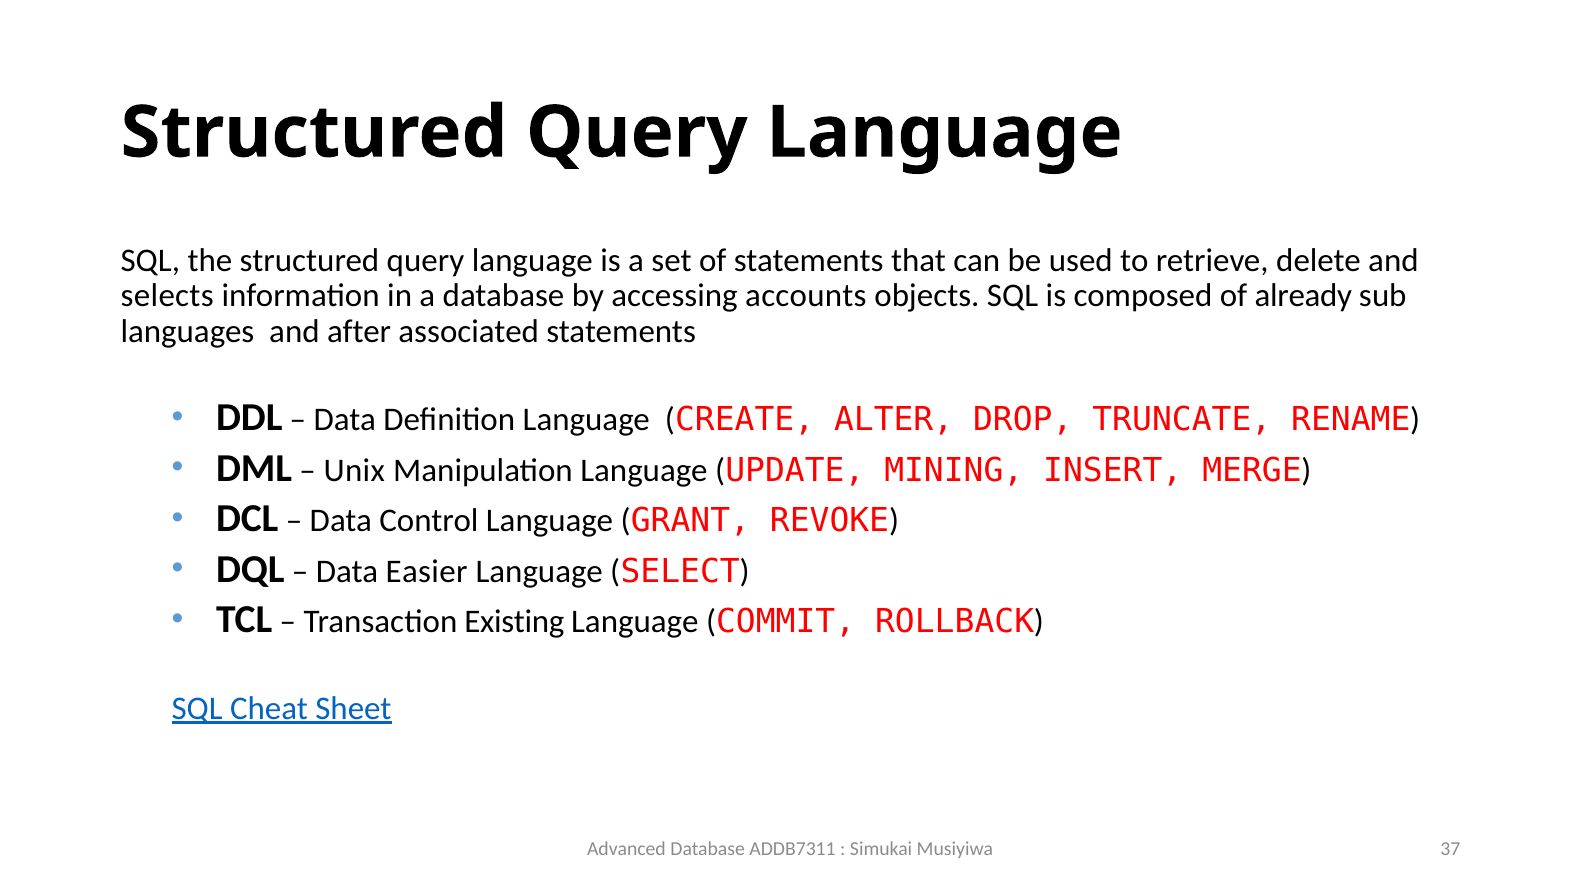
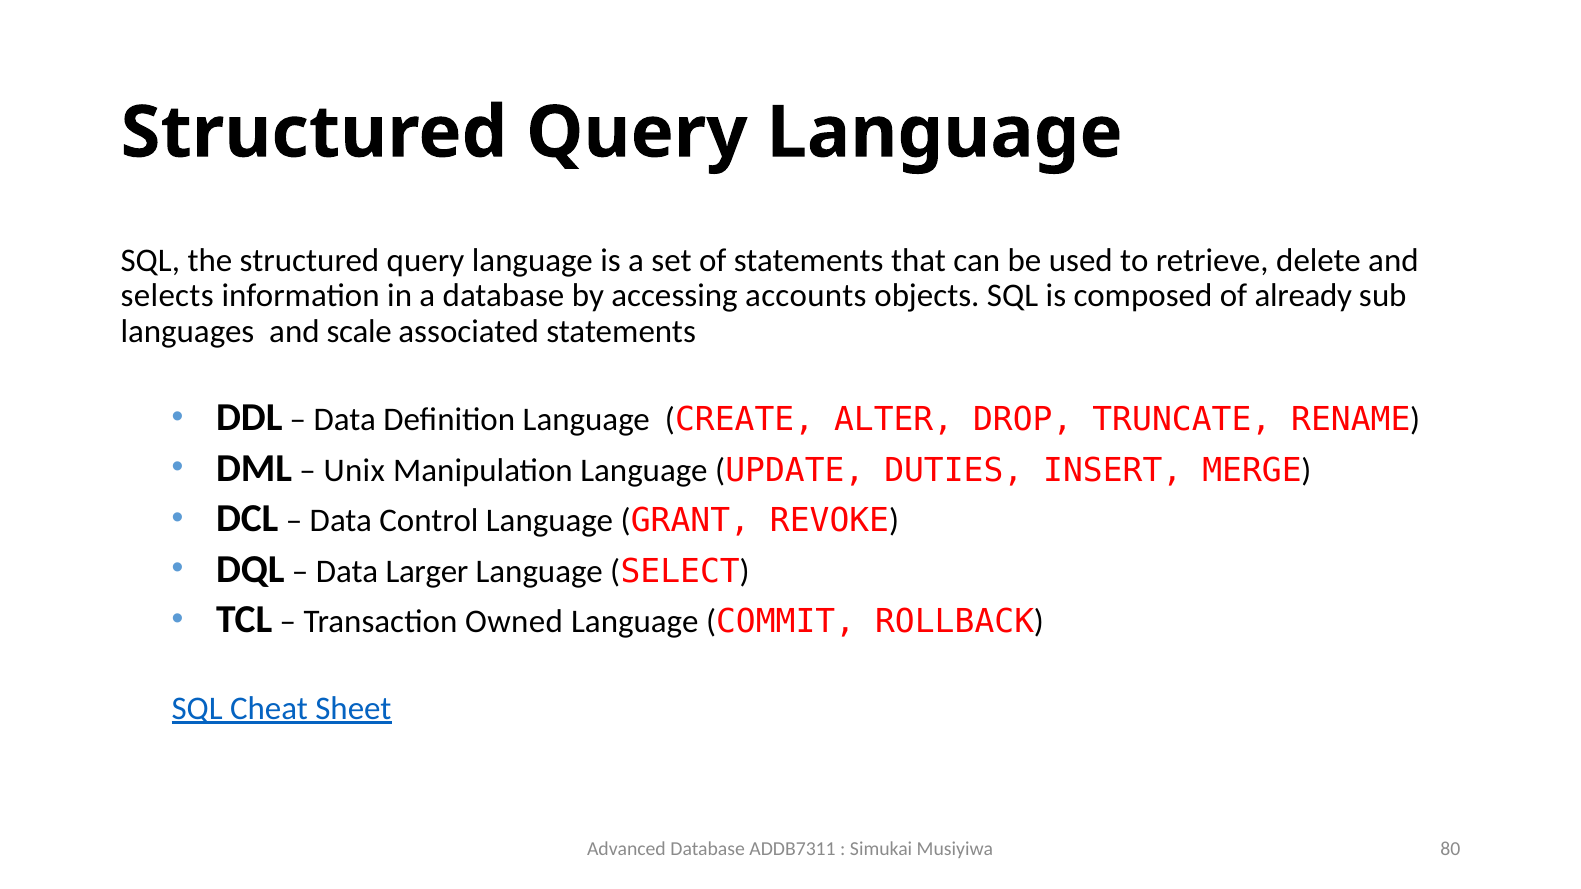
after: after -> scale (359, 331)
MINING: MINING -> DUTIES (954, 471)
Easier: Easier -> Larger (427, 572)
Existing: Existing -> Owned (514, 622)
37: 37 -> 80 (1450, 849)
